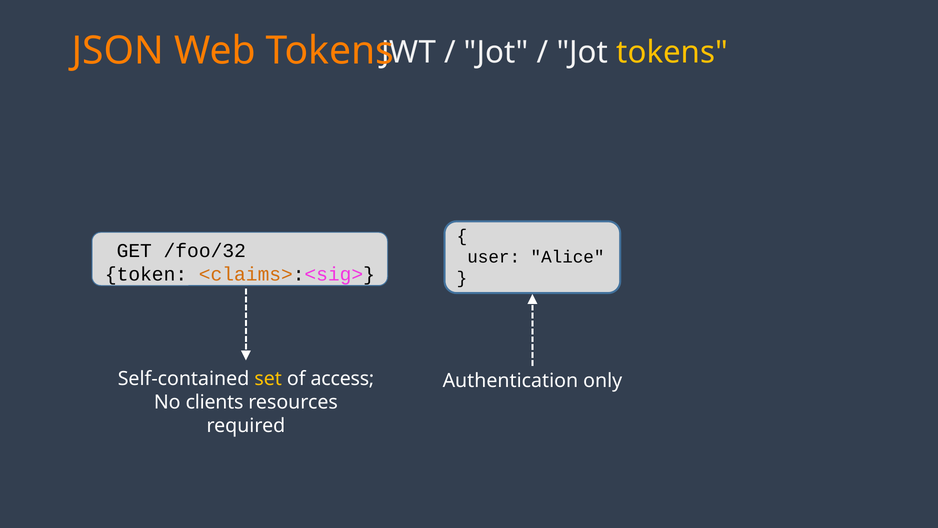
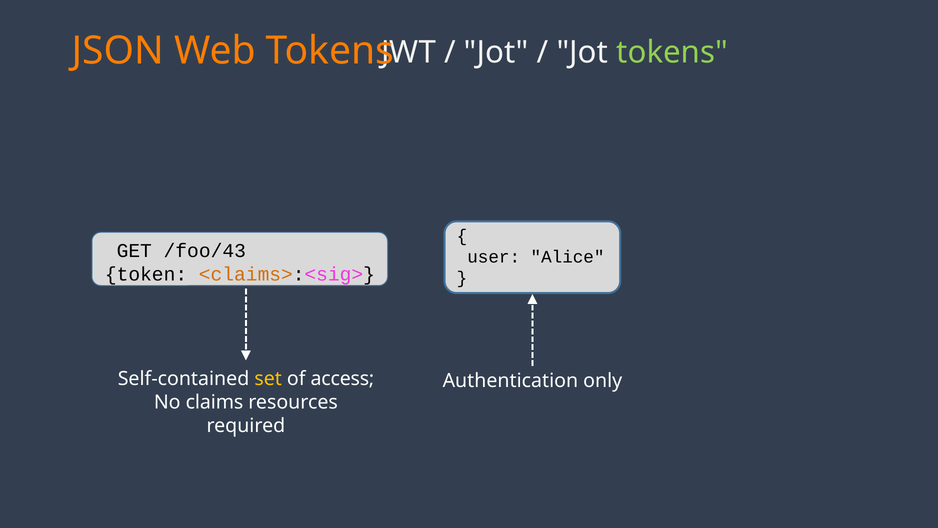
tokens colour: yellow -> light green (672, 52)
/foo/32: /foo/32 -> /foo/43 (205, 251)
clients: clients -> claims (215, 402)
